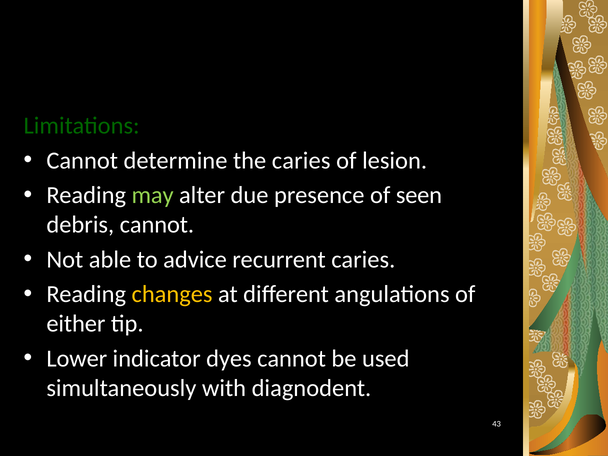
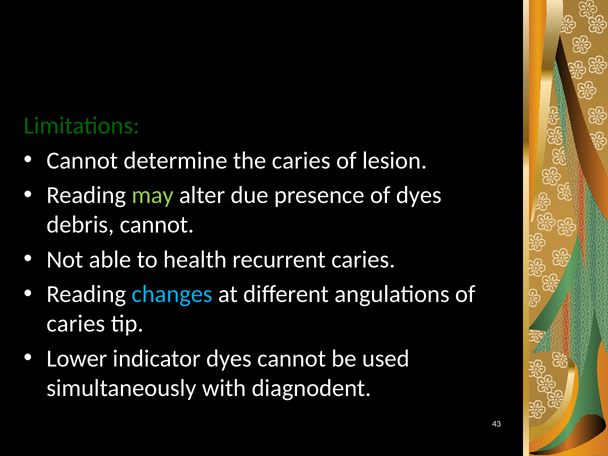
of seen: seen -> dyes (419, 195)
advice: advice -> health (195, 260)
changes colour: yellow -> light blue (172, 294)
either: either -> caries (76, 324)
